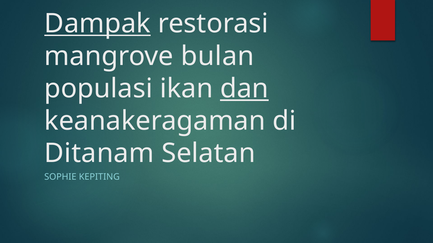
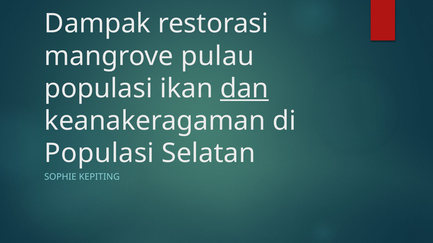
Dampak underline: present -> none (98, 24)
bulan: bulan -> pulau (218, 56)
Ditanam: Ditanam -> Populasi (99, 154)
